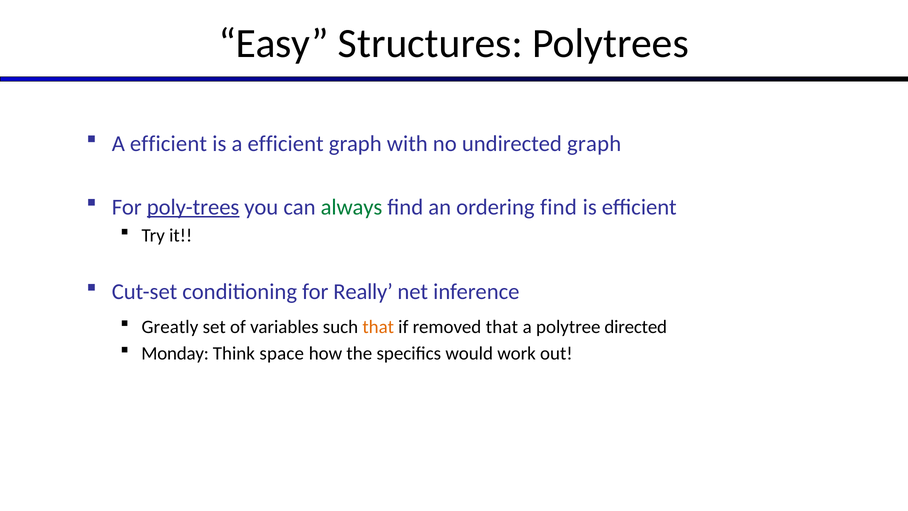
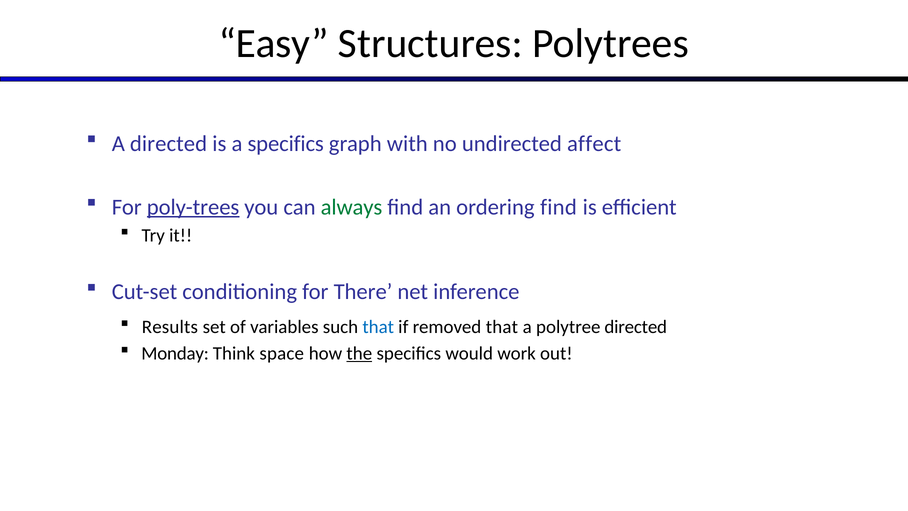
efficient: efficient -> directed (169, 143)
is a efficient: efficient -> specifics (286, 143)
undirected graph: graph -> affect (594, 143)
Really: Really -> There (363, 292)
Greatly: Greatly -> Results (170, 327)
that colour: orange -> blue (378, 327)
the underline: none -> present (359, 353)
